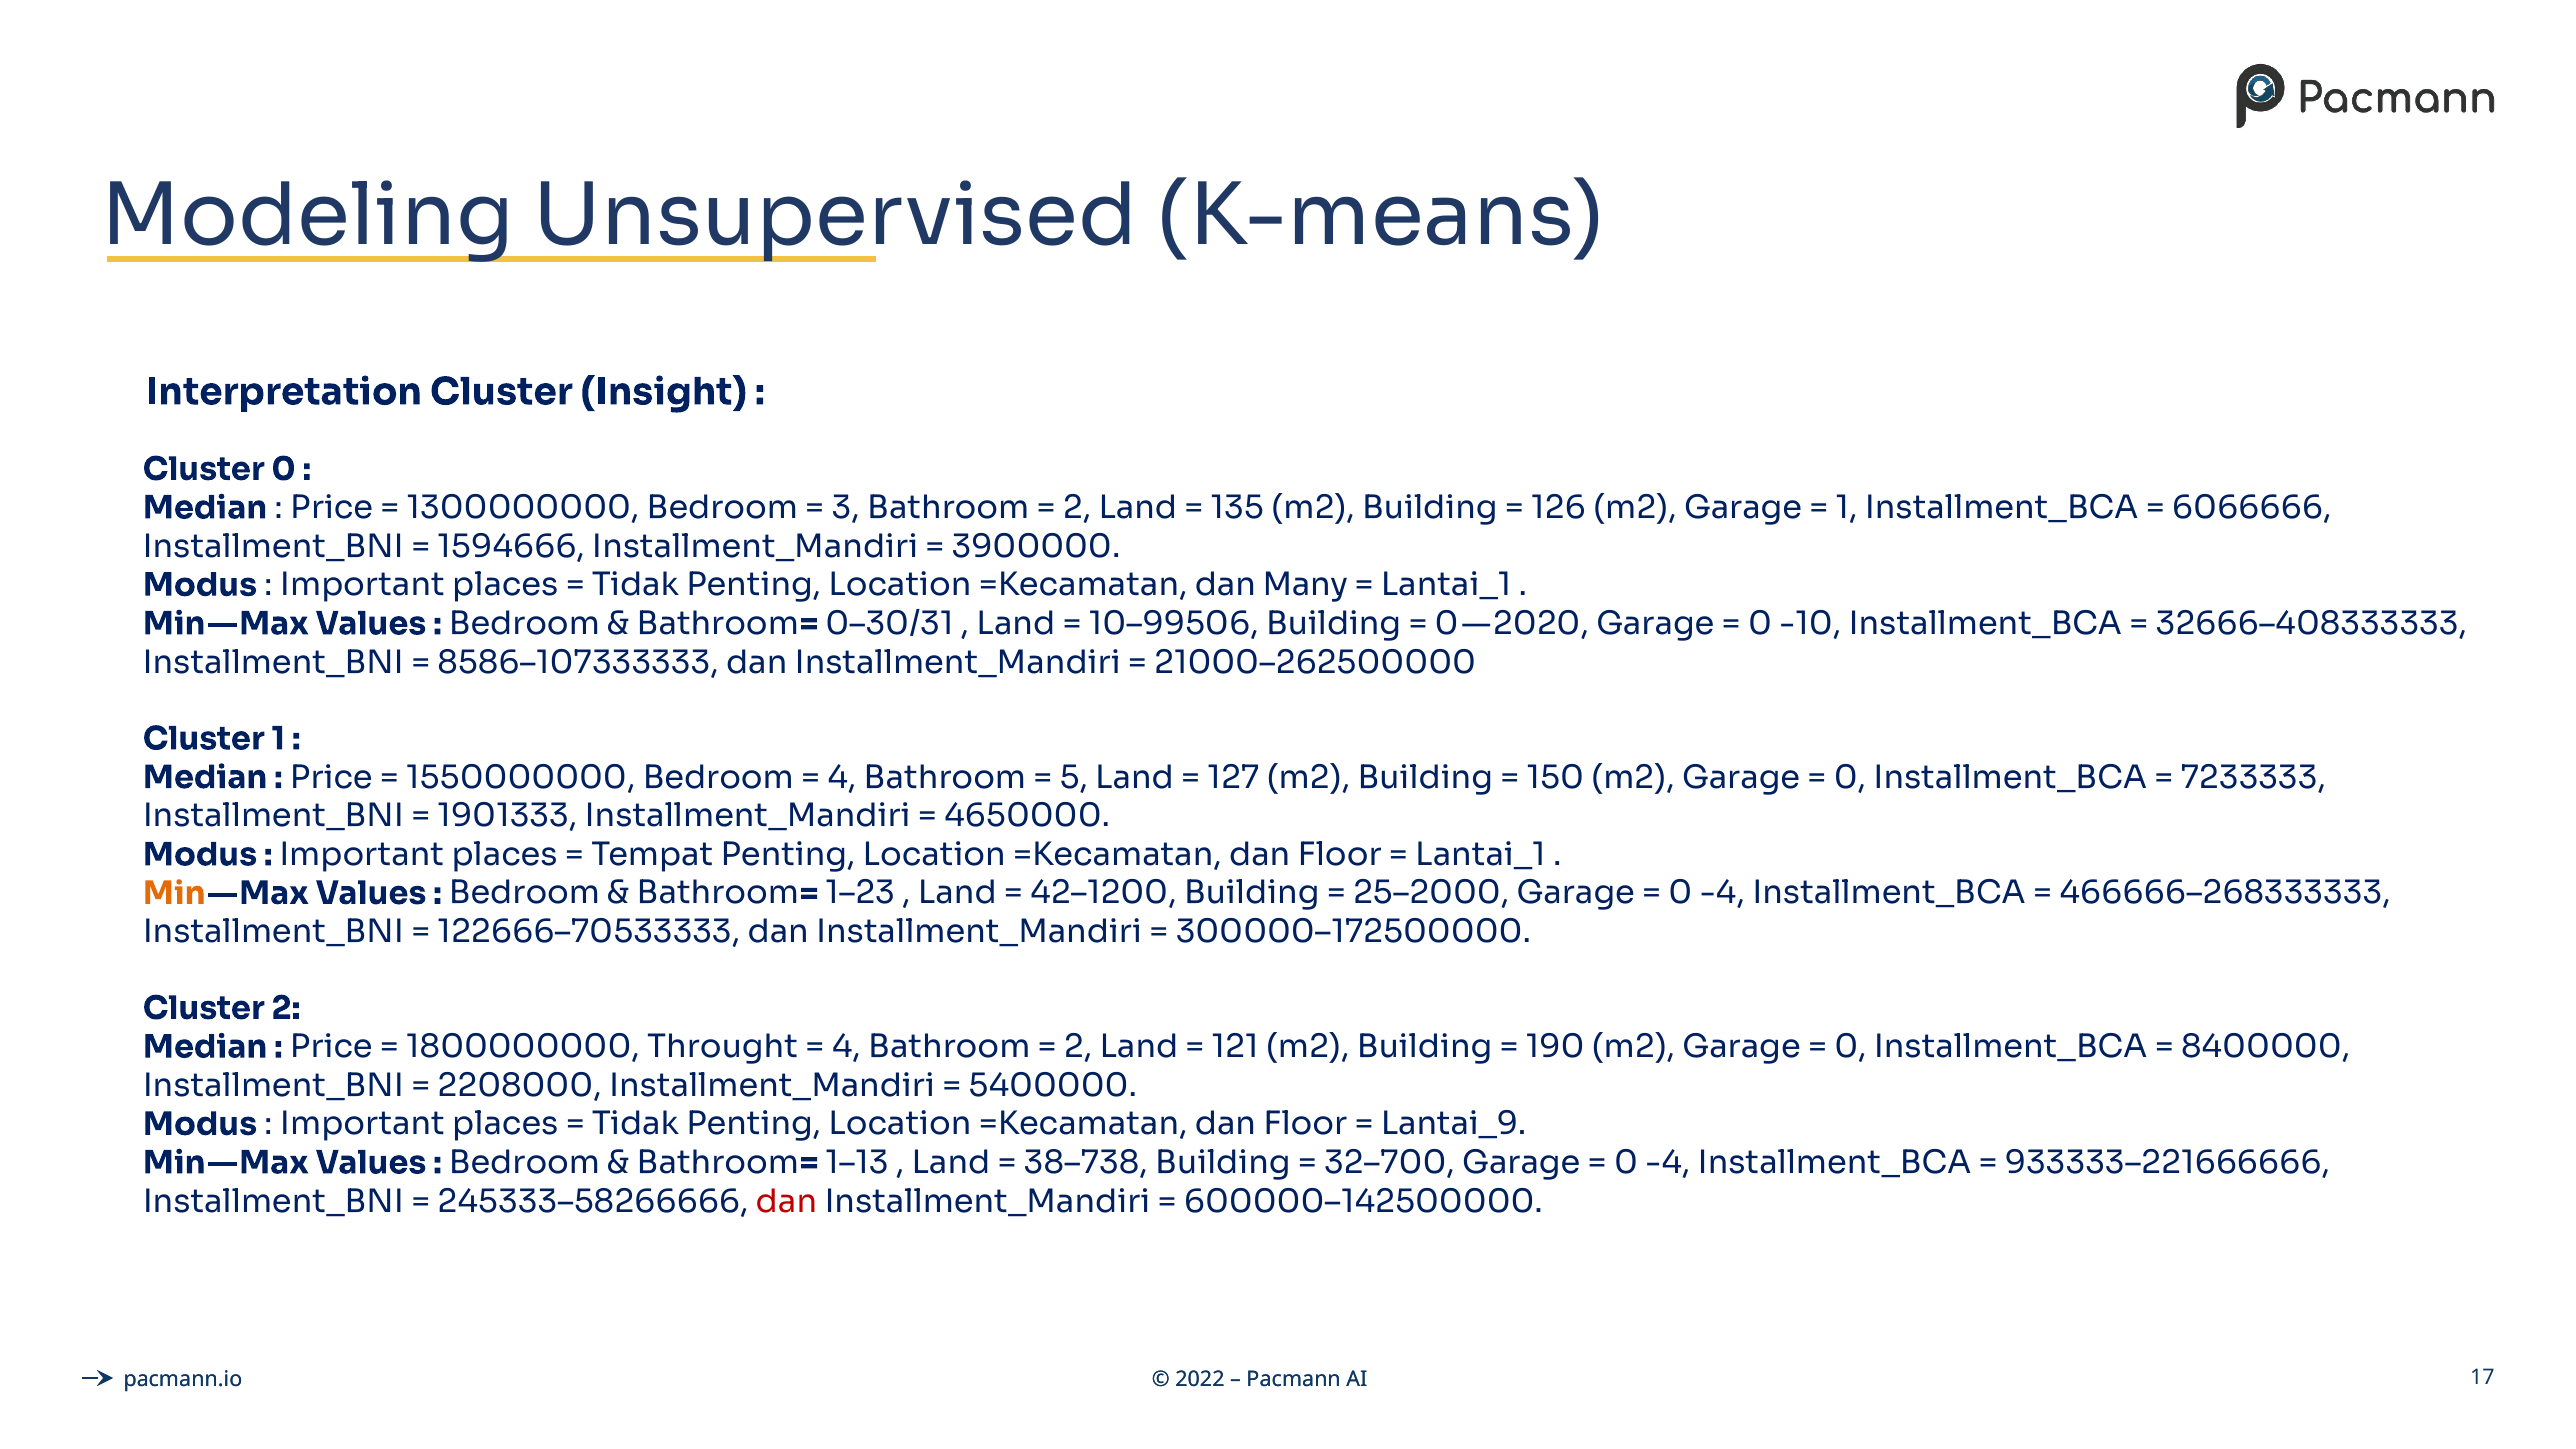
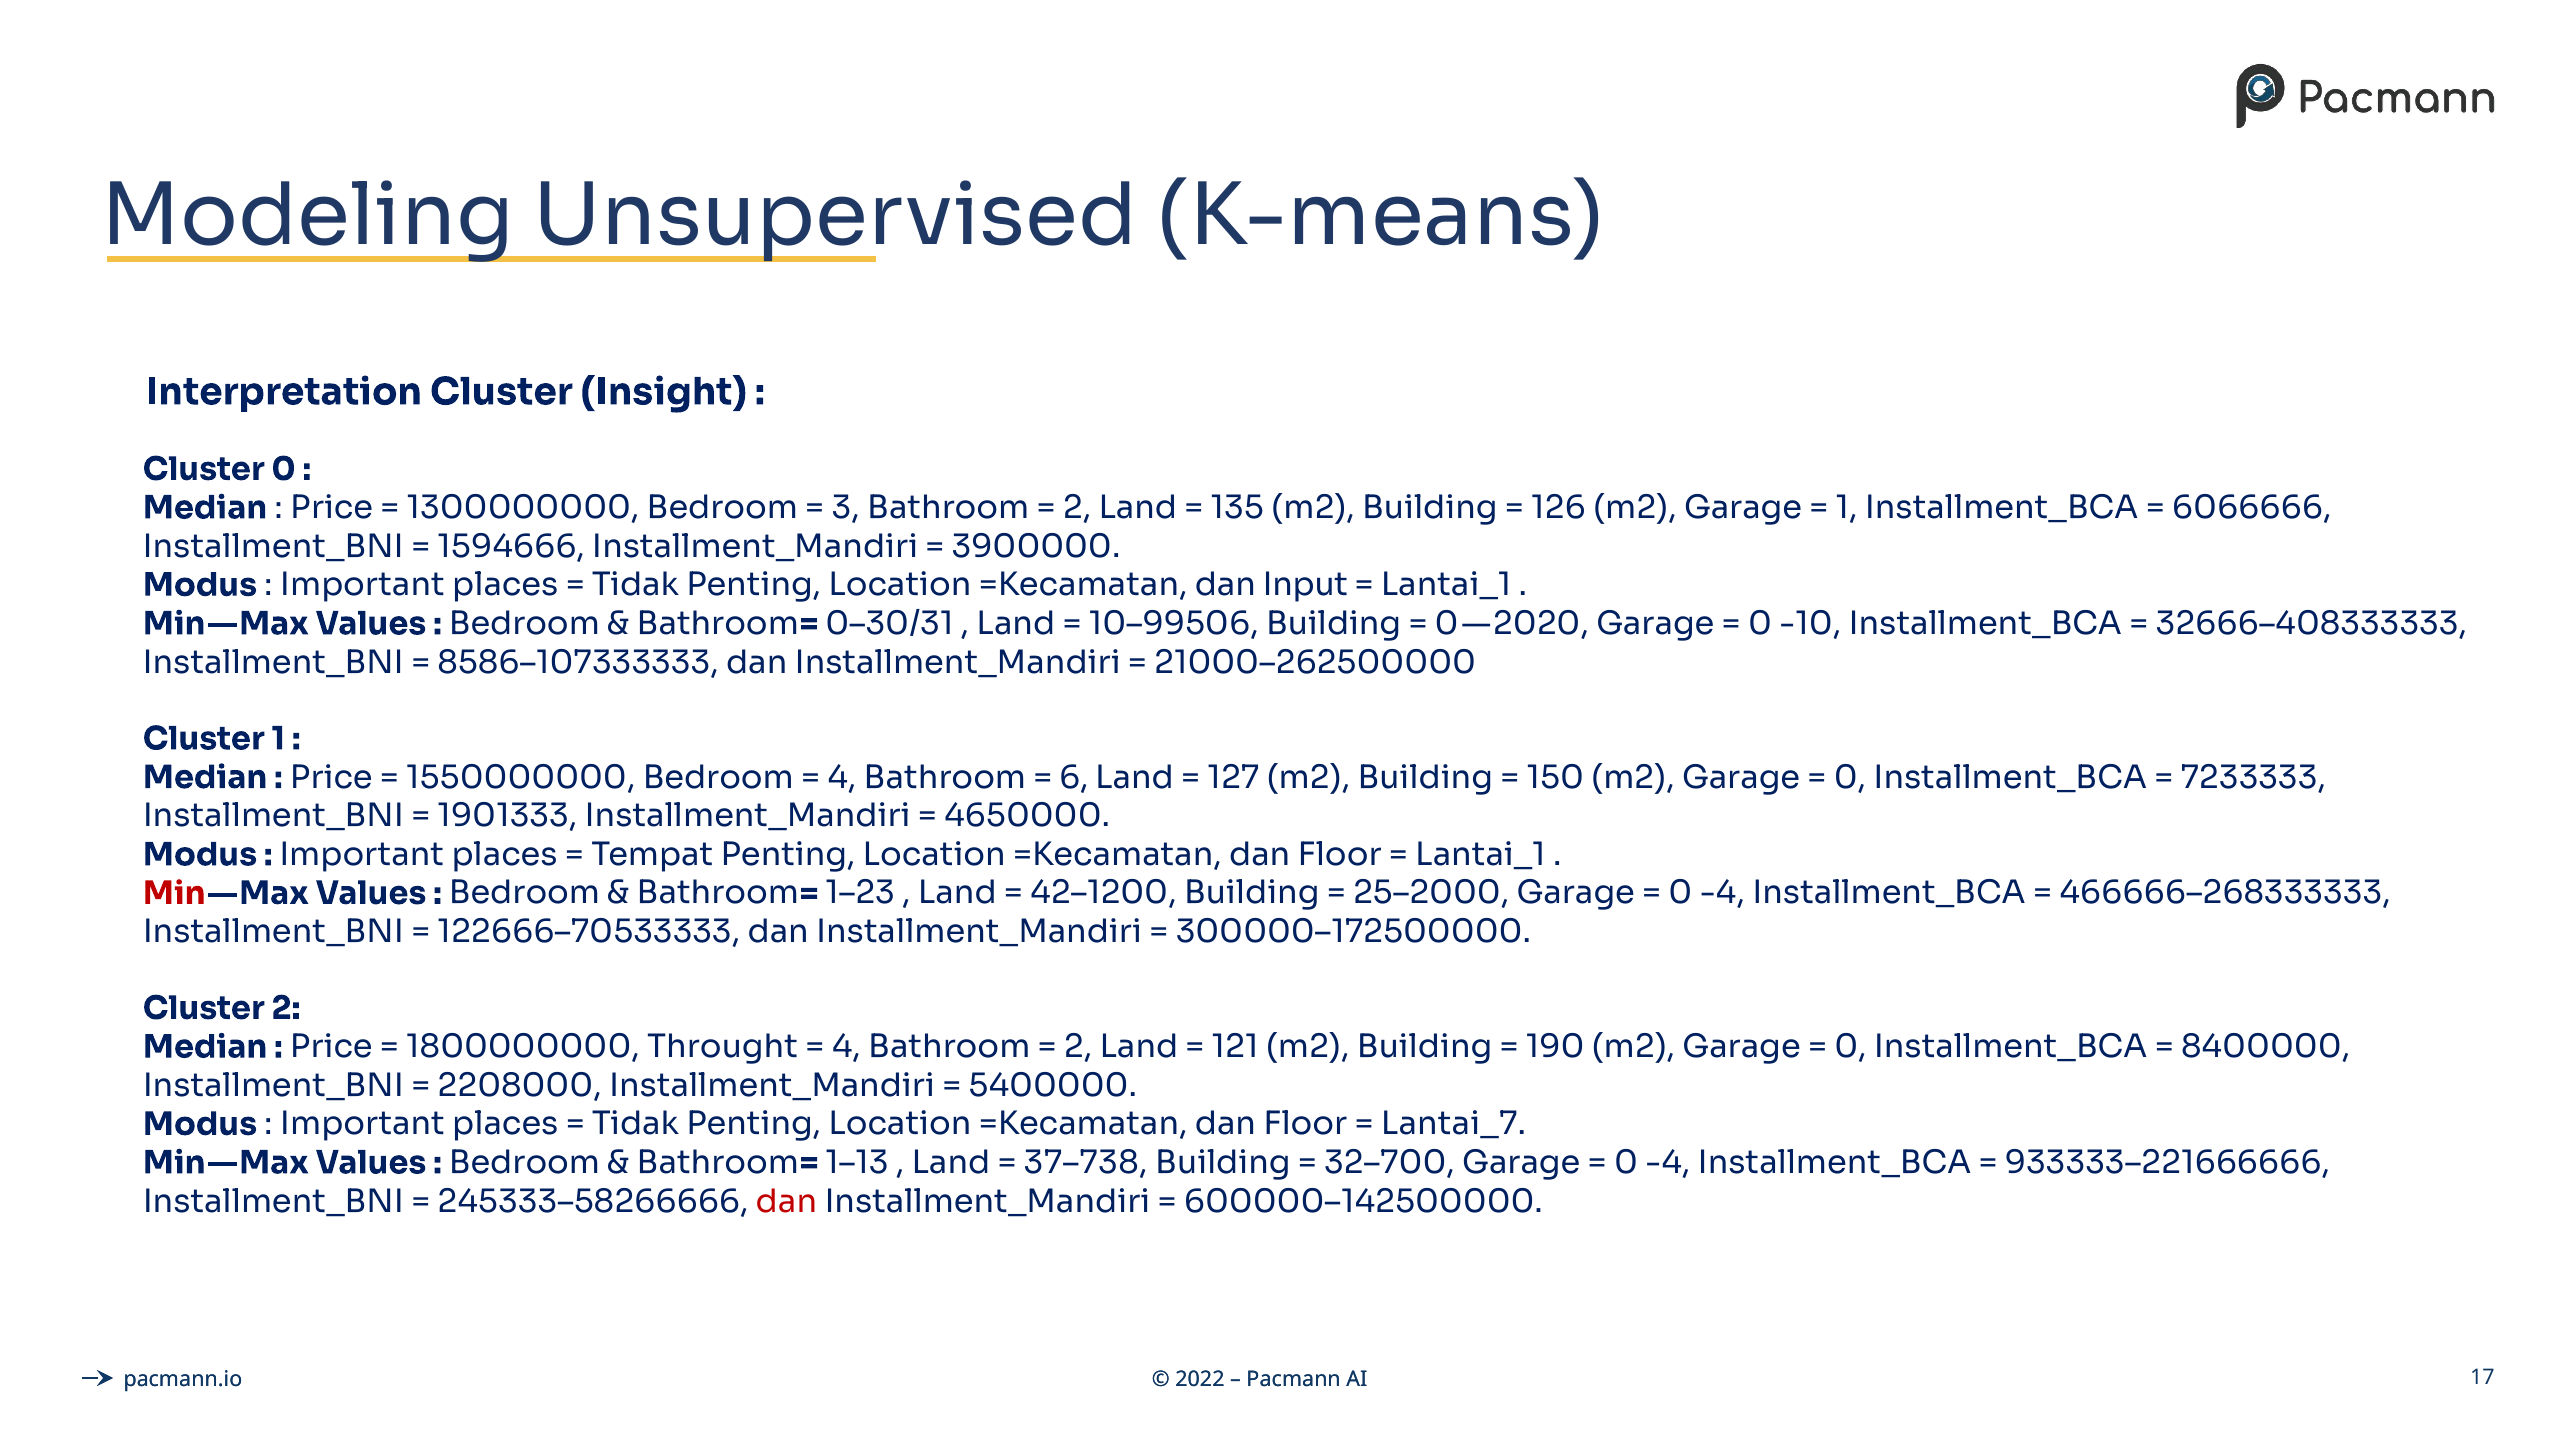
Many: Many -> Input (1305, 585)
5: 5 -> 6 (1074, 777)
Min colour: orange -> red (174, 893)
Lantai_9: Lantai_9 -> Lantai_7 (1454, 1124)
38–738: 38–738 -> 37–738 (1086, 1163)
